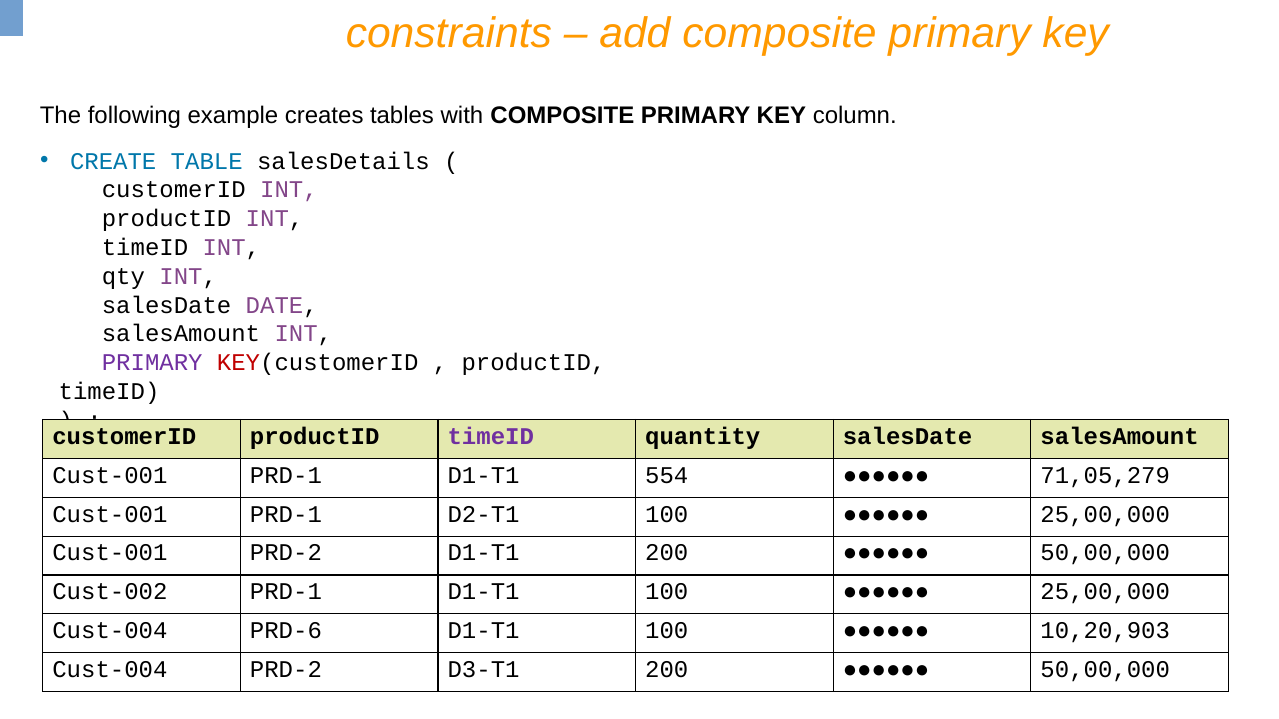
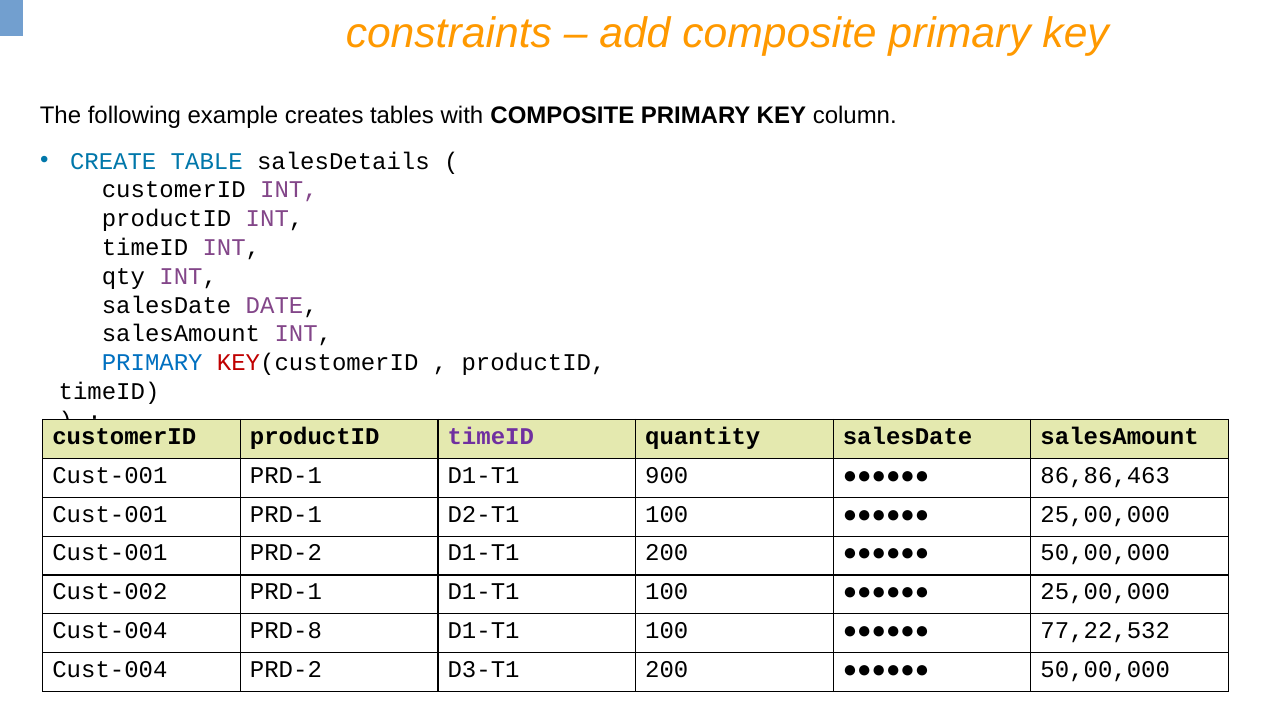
PRIMARY colour: purple -> blue (152, 363)
554: 554 -> 900 (667, 476)
71,05,279: 71,05,279 -> 86,86,463 (1105, 476)
PRD-6: PRD-6 -> PRD-8 (286, 631)
10,20,903: 10,20,903 -> 77,22,532 (1105, 631)
